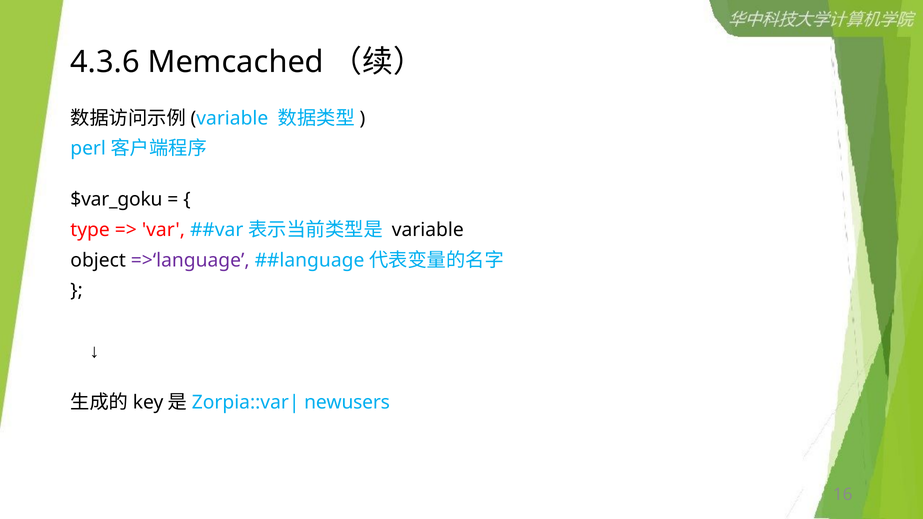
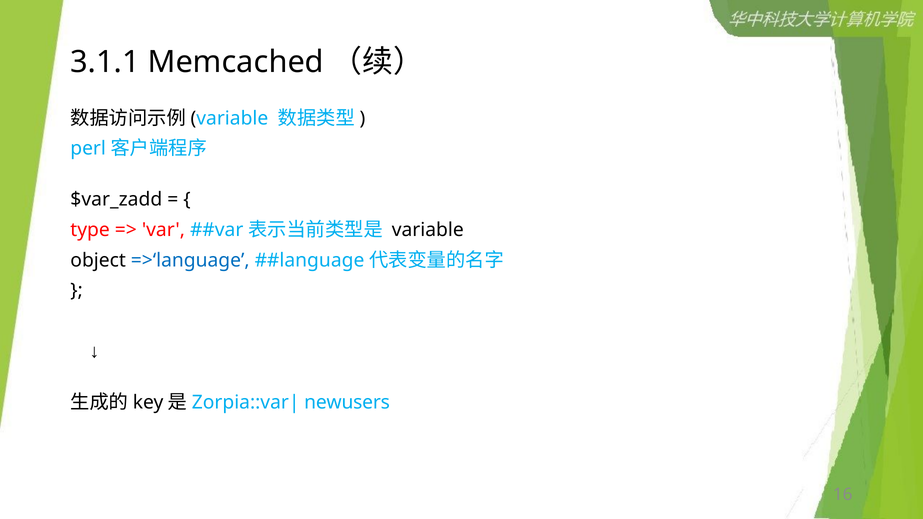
4.3.6: 4.3.6 -> 3.1.1 (105, 62)
$var_goku: $var_goku -> $var_zadd (116, 200)
=>‘language colour: purple -> blue (190, 260)
